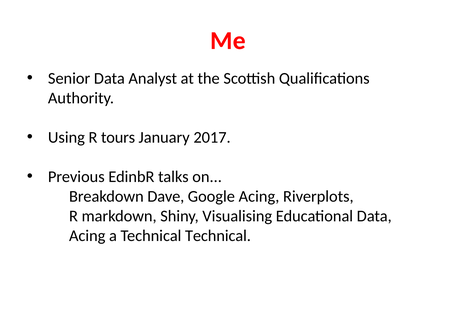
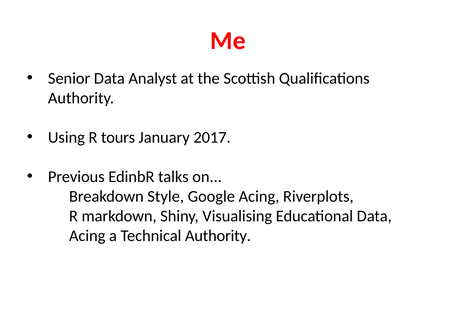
Dave: Dave -> Style (166, 196)
Technical Technical: Technical -> Authority (218, 236)
